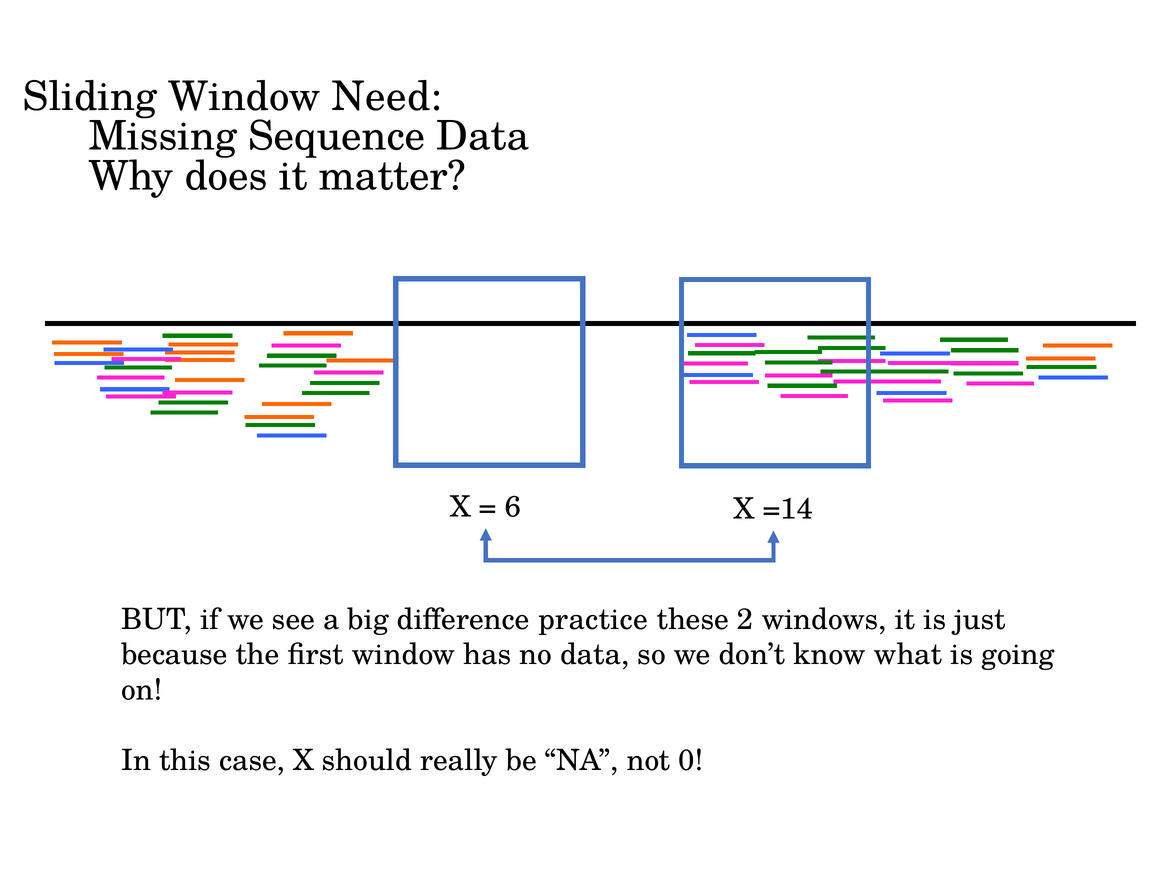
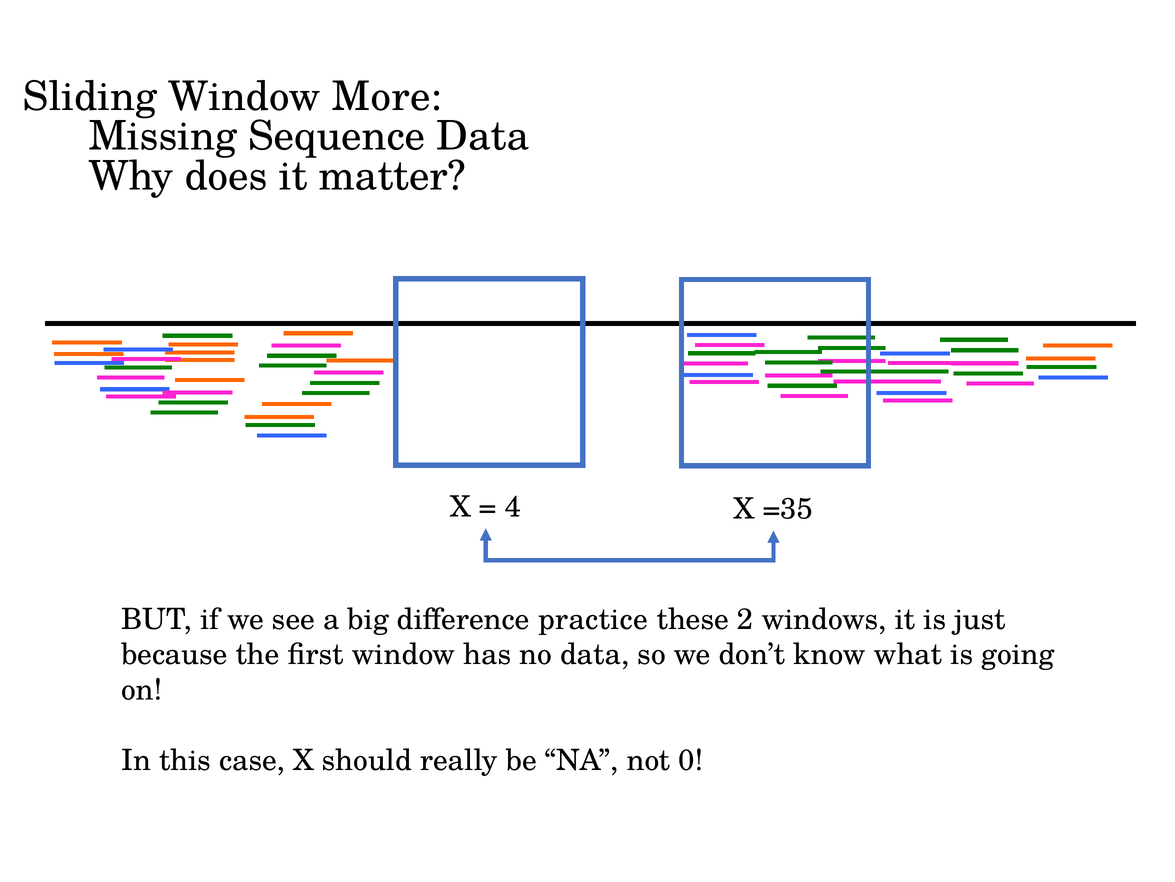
Need: Need -> More (387, 97)
6: 6 -> 4 (513, 507)
=14: =14 -> =35 (788, 509)
